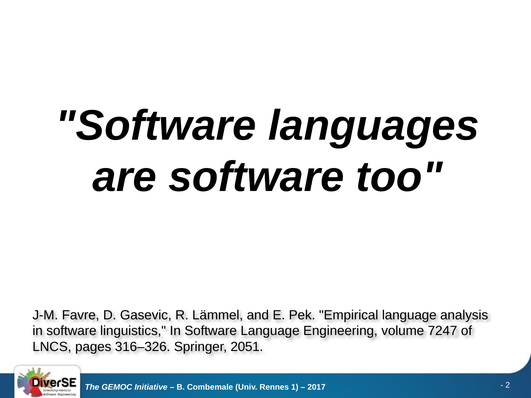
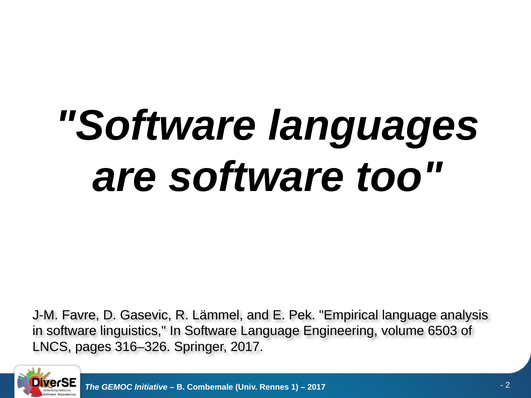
7247: 7247 -> 6503 (443, 331)
Springer 2051: 2051 -> 2017 (247, 347)
